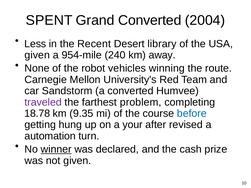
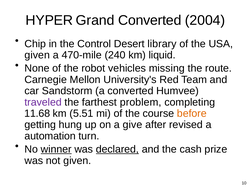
SPENT: SPENT -> HYPER (49, 20)
Less: Less -> Chip (35, 44)
Recent: Recent -> Control (94, 44)
954-mile: 954-mile -> 470-mile (82, 55)
away: away -> liquid (162, 55)
winning: winning -> missing (167, 68)
18.78: 18.78 -> 11.68 (37, 114)
9.35: 9.35 -> 5.51 (81, 114)
before colour: blue -> orange (192, 114)
your: your -> give (132, 125)
declared underline: none -> present (117, 149)
